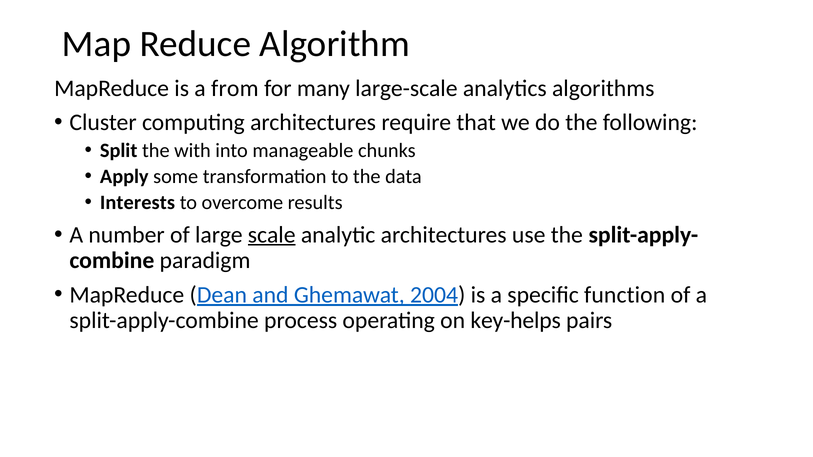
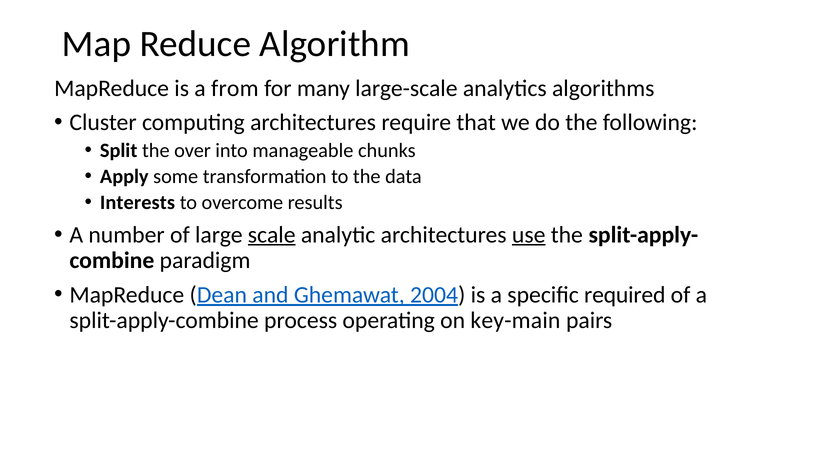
with: with -> over (193, 150)
use underline: none -> present (529, 235)
function: function -> required (625, 295)
key-helps: key-helps -> key-main (515, 321)
